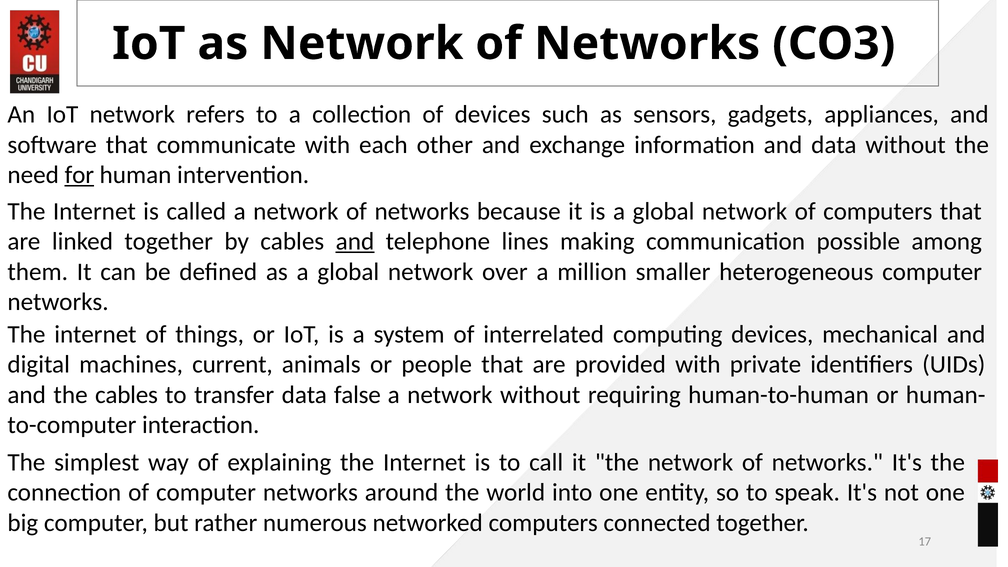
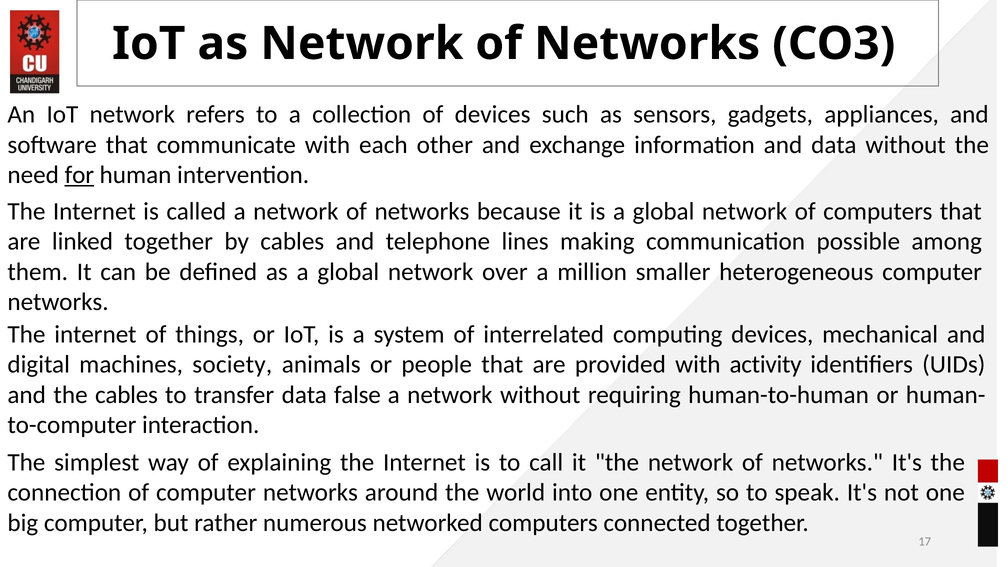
and underline: present -> none (355, 241)
current: current -> society (232, 365)
private: private -> activity (766, 365)
